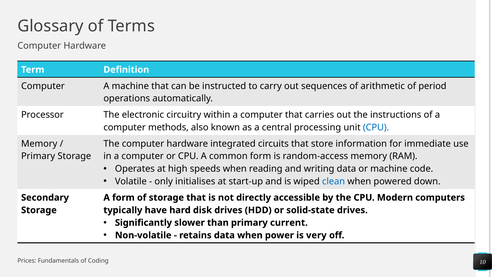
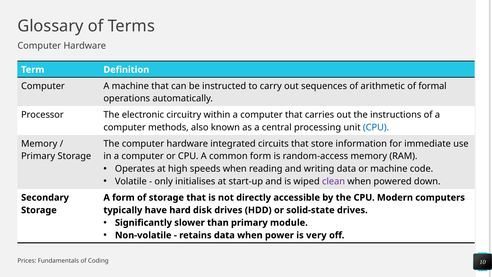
period: period -> formal (432, 86)
clean colour: blue -> purple (334, 181)
current: current -> module (289, 223)
